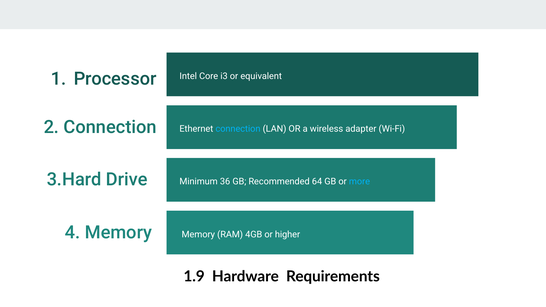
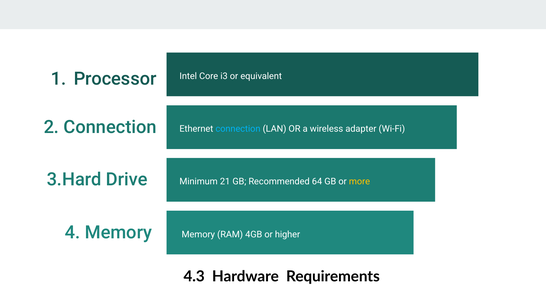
36: 36 -> 21 (225, 182)
more colour: light blue -> yellow (359, 182)
1.9: 1.9 -> 4.3 (194, 277)
